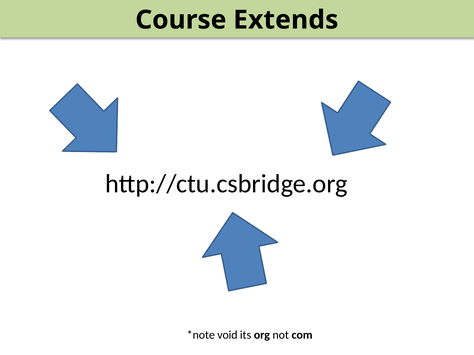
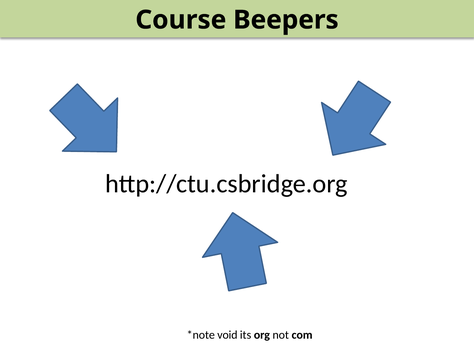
Extends: Extends -> Beepers (286, 20)
